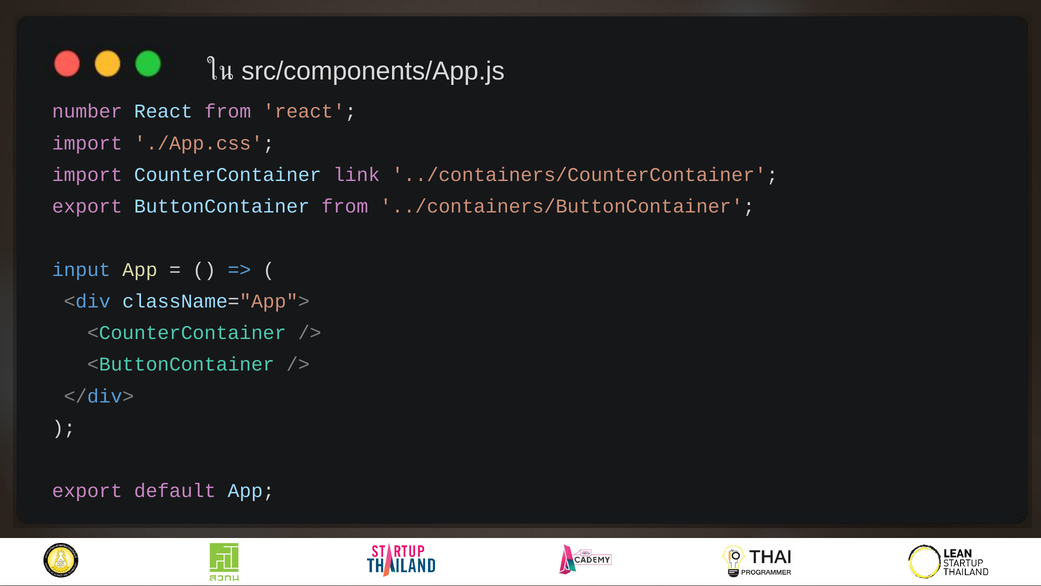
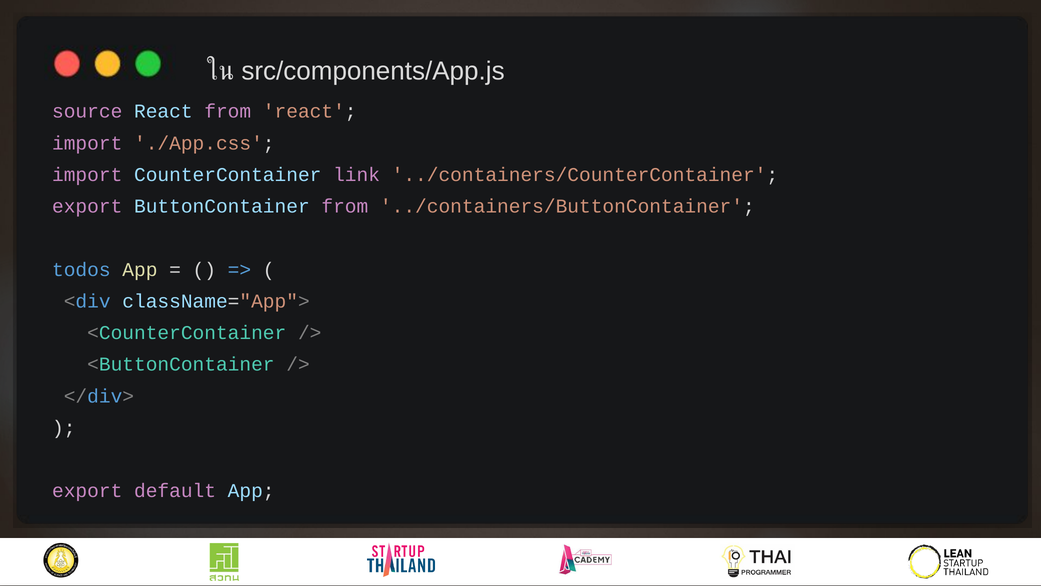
number: number -> source (87, 111)
input: input -> todos (81, 269)
